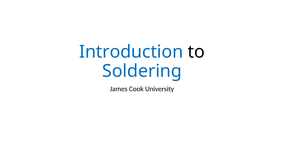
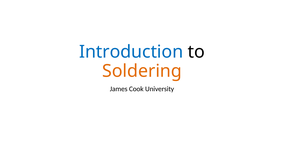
Soldering colour: blue -> orange (142, 71)
